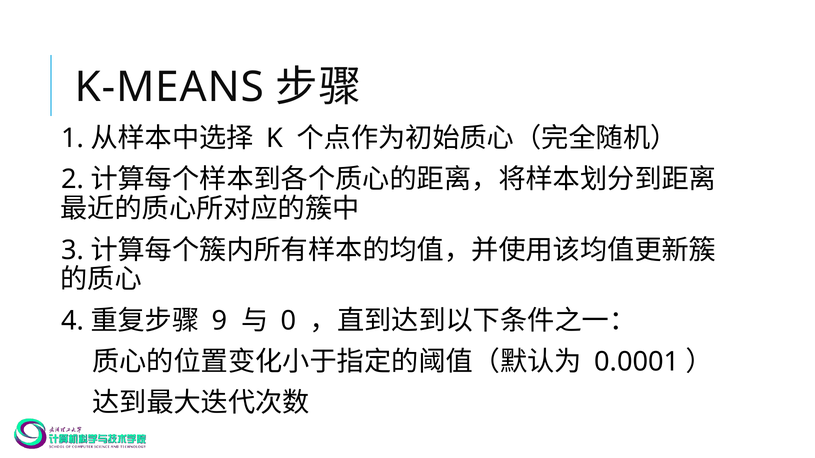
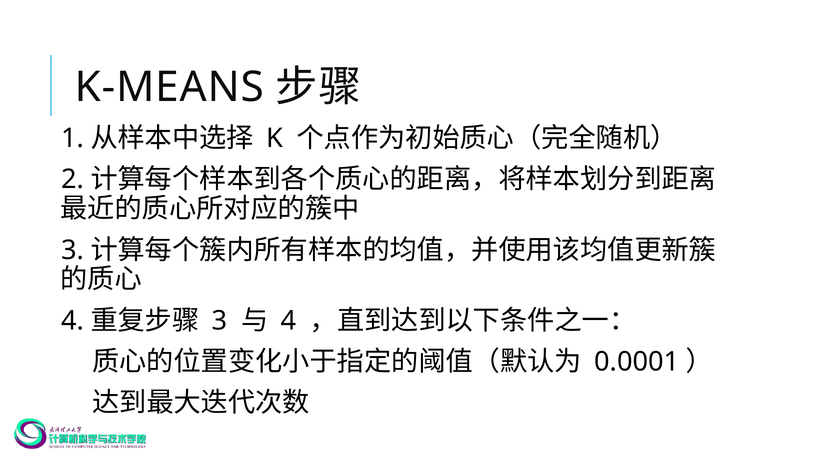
9: 9 -> 3 (220, 321)
0: 0 -> 4 (289, 321)
